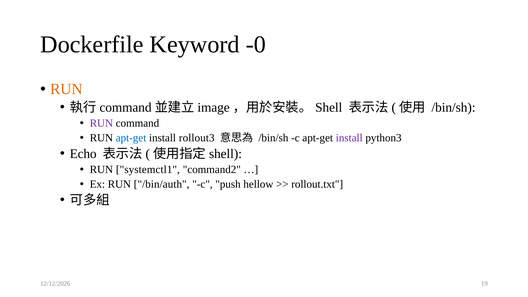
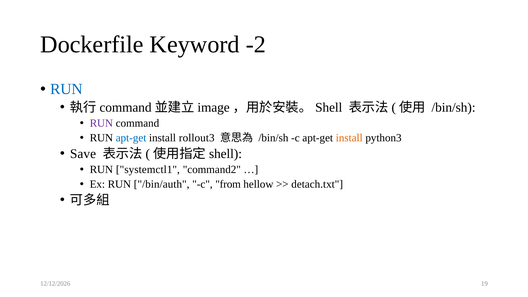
-0: -0 -> -2 (256, 44)
RUN colour: orange -> blue (66, 89)
install colour: purple -> orange (349, 138)
Echo: Echo -> Save (83, 154)
push: push -> from (228, 184)
rollout.txt: rollout.txt -> detach.txt (317, 184)
